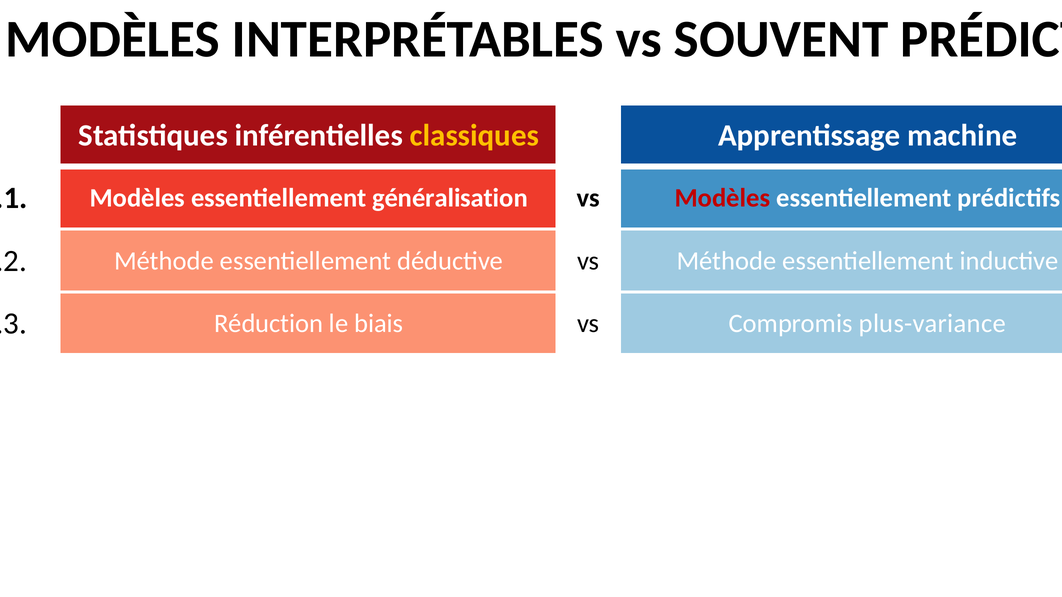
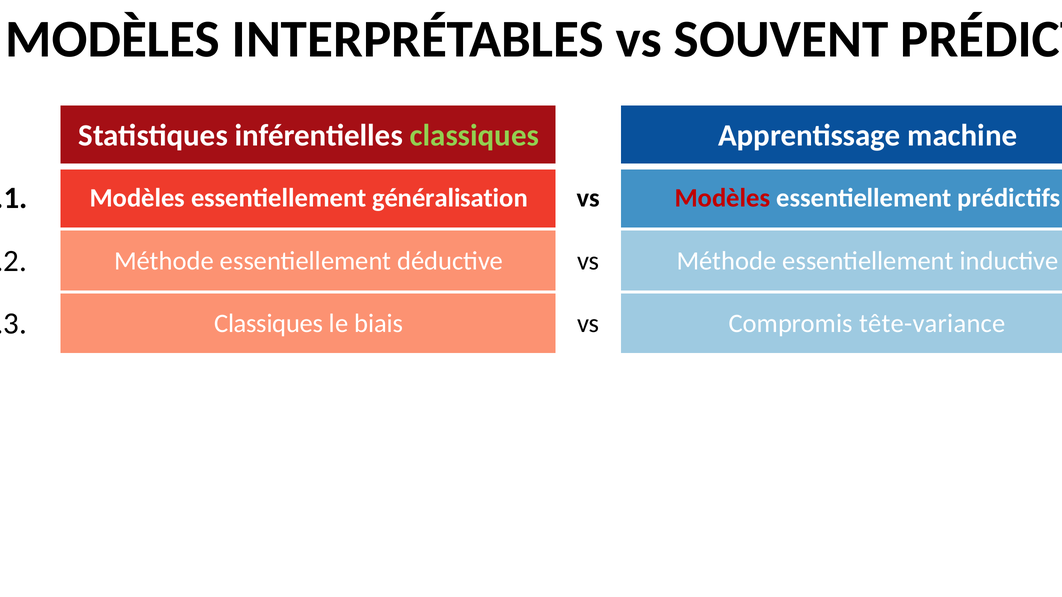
classiques colour: yellow -> light green (474, 136)
Réduction: Réduction -> Classiques (269, 324)
plus-variance: plus-variance -> tête-variance (932, 324)
